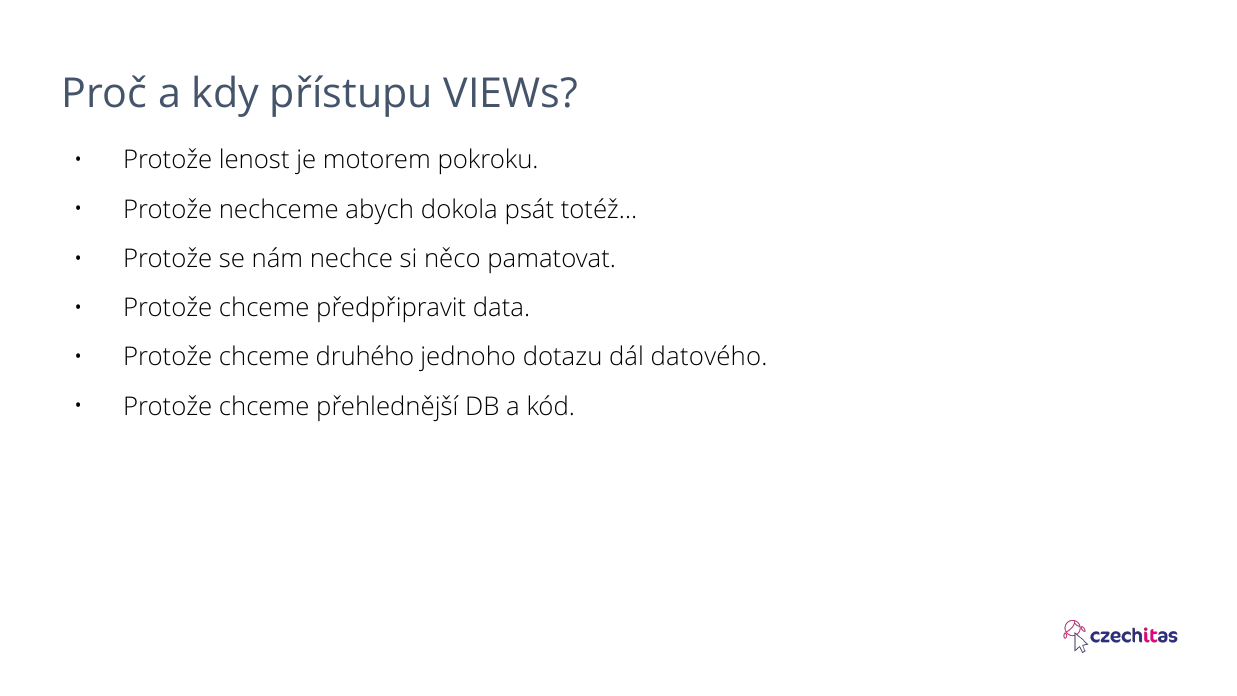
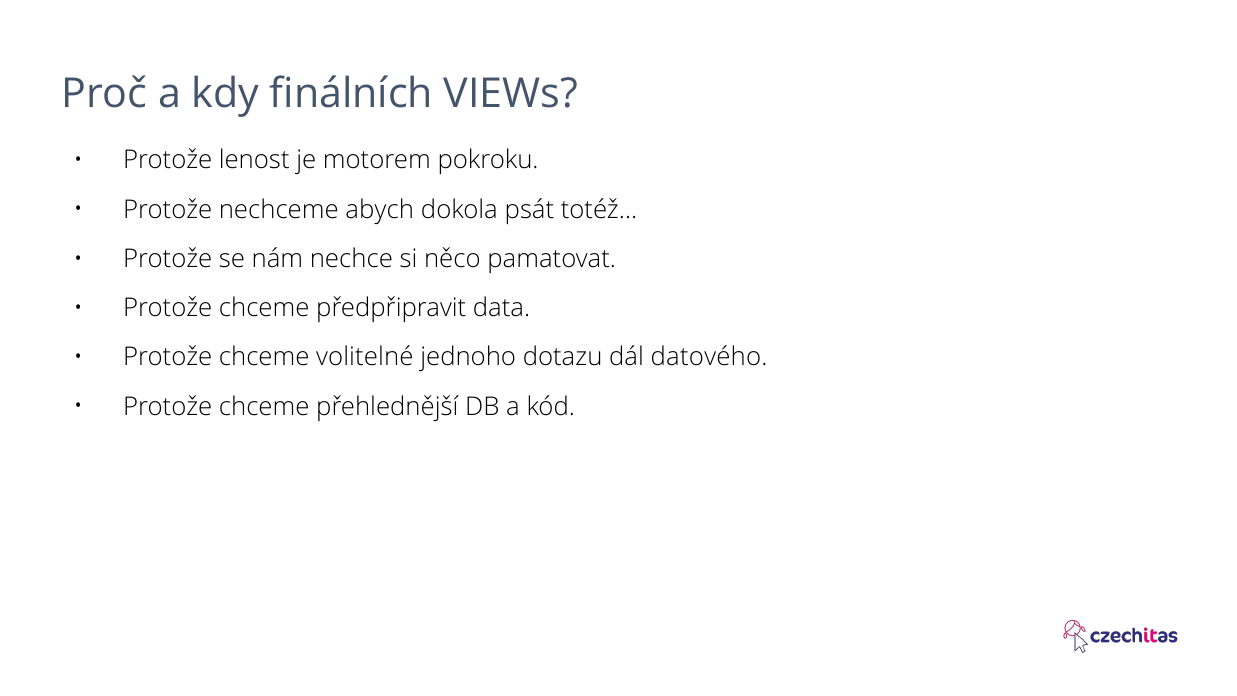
přístupu: přístupu -> finálních (351, 94)
druhého: druhého -> volitelné (365, 357)
